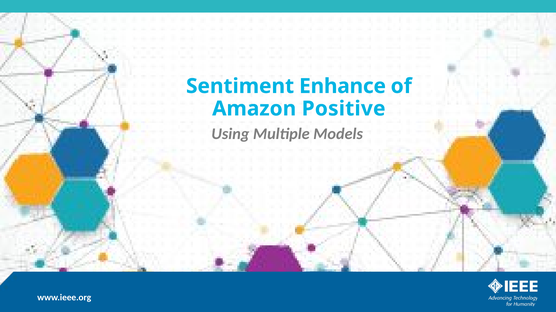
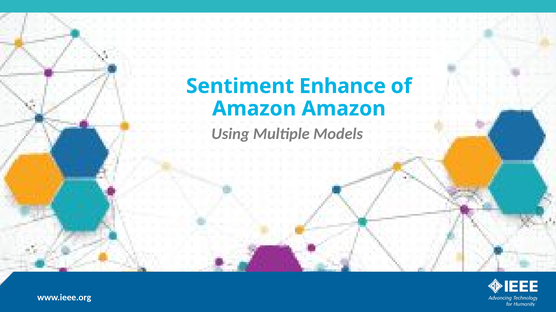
Amazon Positive: Positive -> Amazon (344, 109)
